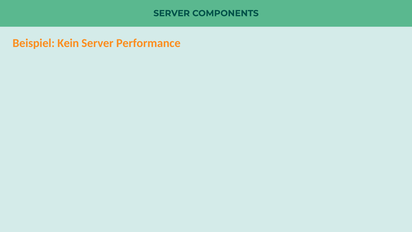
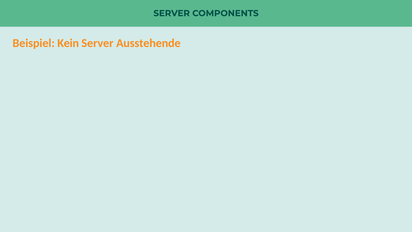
Performance: Performance -> Ausstehende (148, 43)
